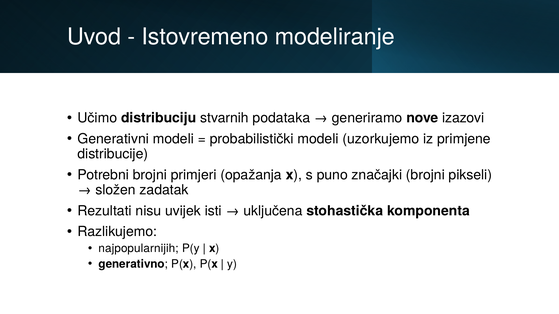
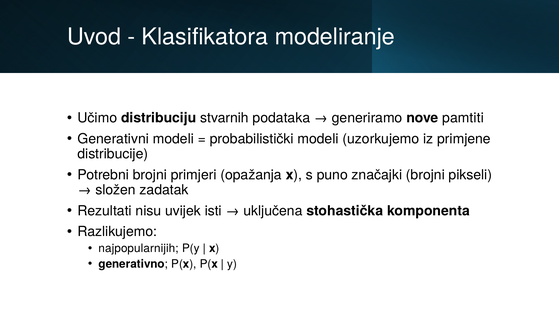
Istovremeno: Istovremeno -> Klasifikatora (205, 37)
izazovi: izazovi -> pamtiti (463, 118)
